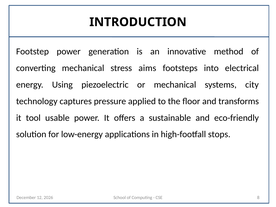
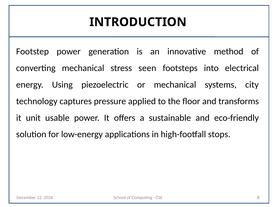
aims: aims -> seen (147, 68)
tool: tool -> unit (33, 118)
